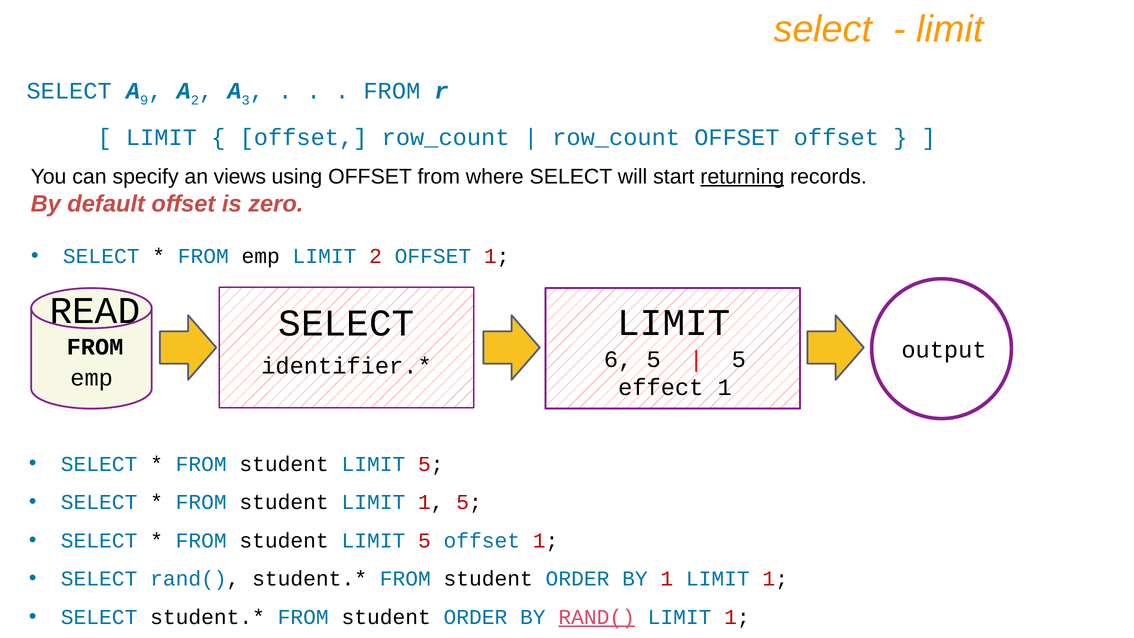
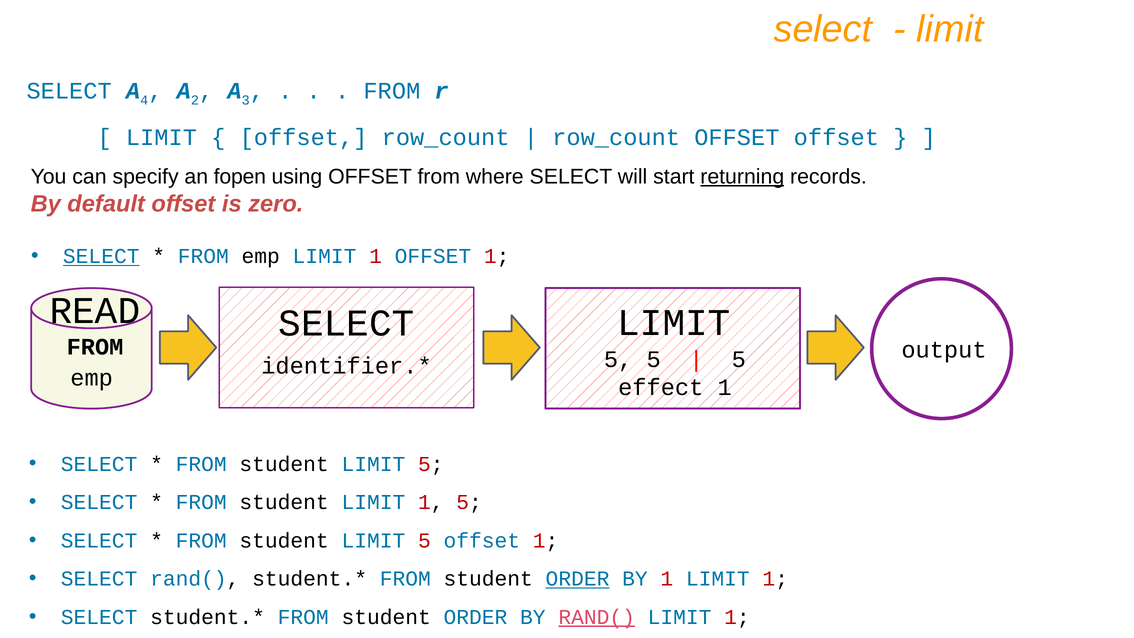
9: 9 -> 4 (144, 100)
views: views -> fopen (240, 177)
SELECT underline: none -> present (101, 256)
emp LIMIT 2: 2 -> 1 (376, 256)
6: 6 -> 5 (618, 359)
ORDER underline: none -> present (578, 579)
